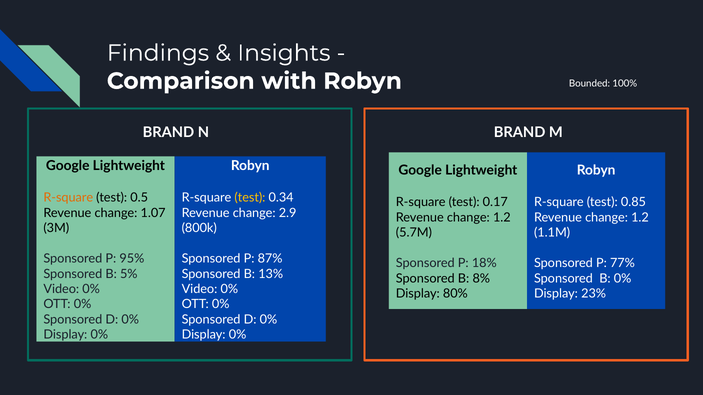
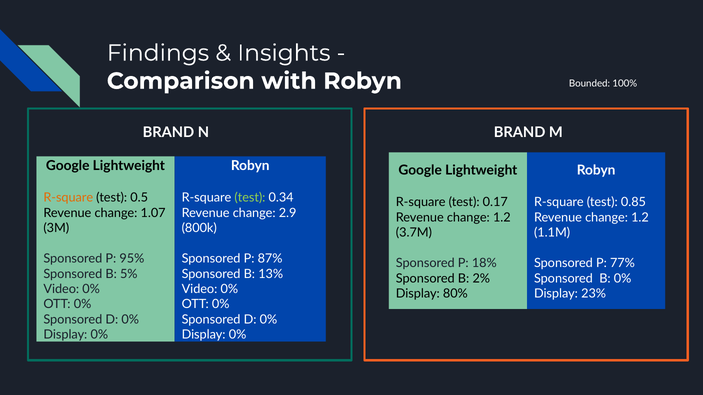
test colour: yellow -> light green (250, 198)
5.7M: 5.7M -> 3.7M (414, 233)
8%: 8% -> 2% (481, 279)
